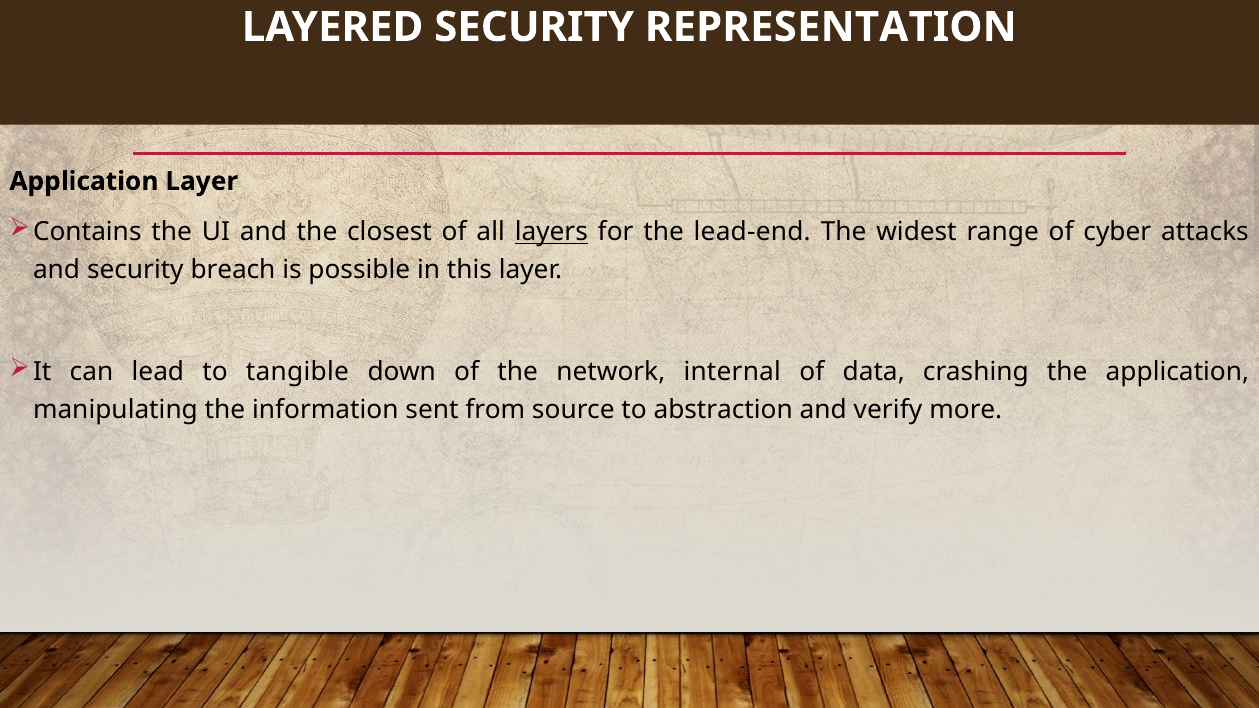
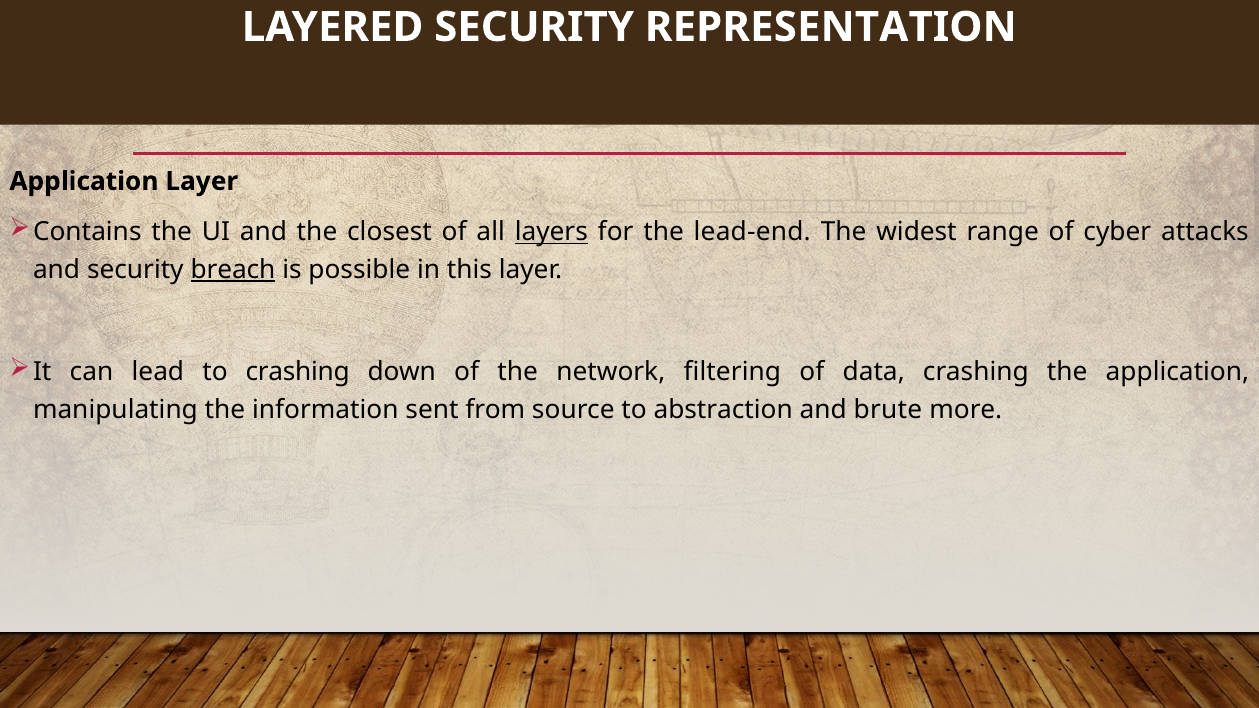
breach underline: none -> present (233, 270)
to tangible: tangible -> crashing (298, 372)
internal: internal -> filtering (732, 372)
verify: verify -> brute (888, 410)
